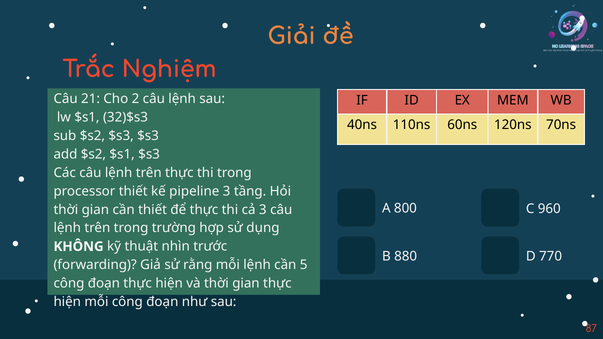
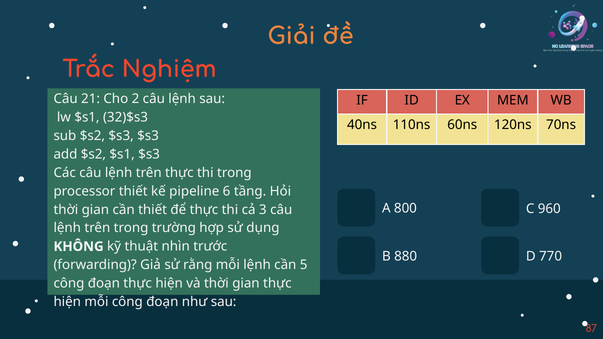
pipeline 3: 3 -> 6 (227, 191)
